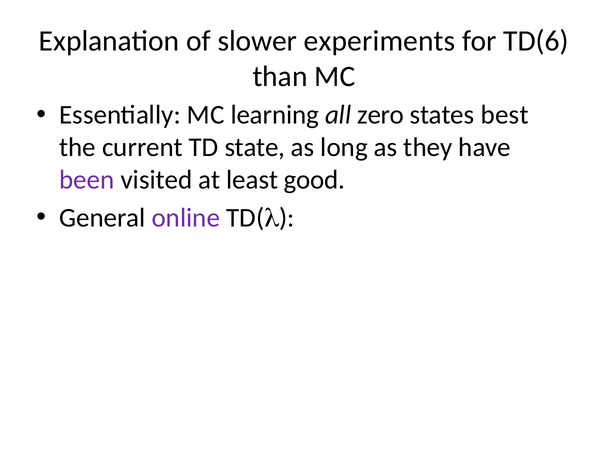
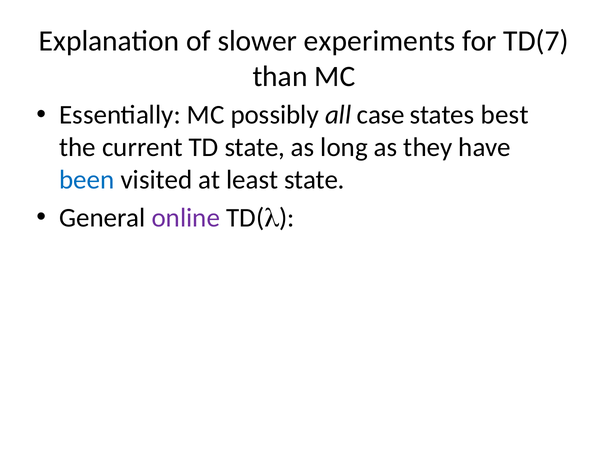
TD(6: TD(6 -> TD(7 (536, 41)
learning: learning -> possibly (275, 115)
zero: zero -> case (381, 115)
been colour: purple -> blue (87, 180)
least good: good -> state (314, 180)
